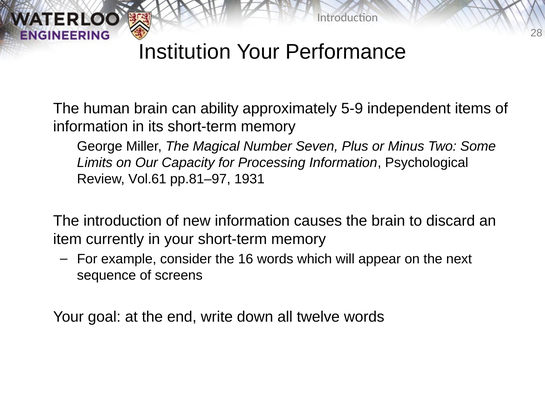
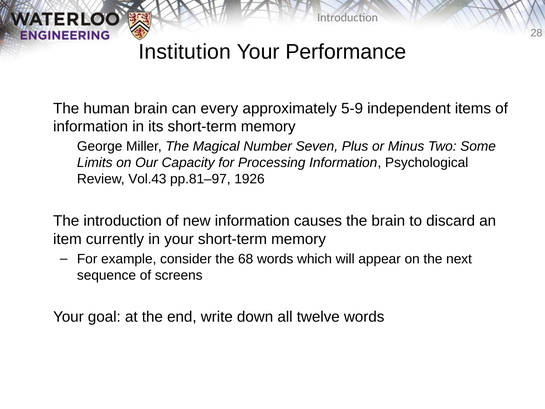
ability: ability -> every (219, 108)
Vol.61: Vol.61 -> Vol.43 (147, 179)
1931: 1931 -> 1926 (249, 179)
16: 16 -> 68 (246, 259)
